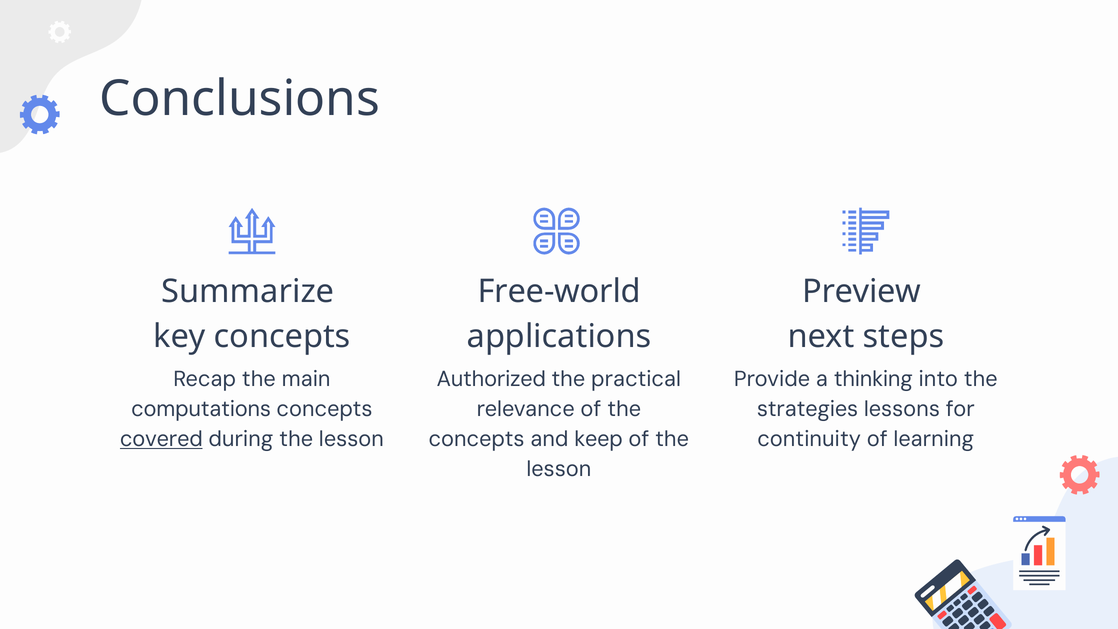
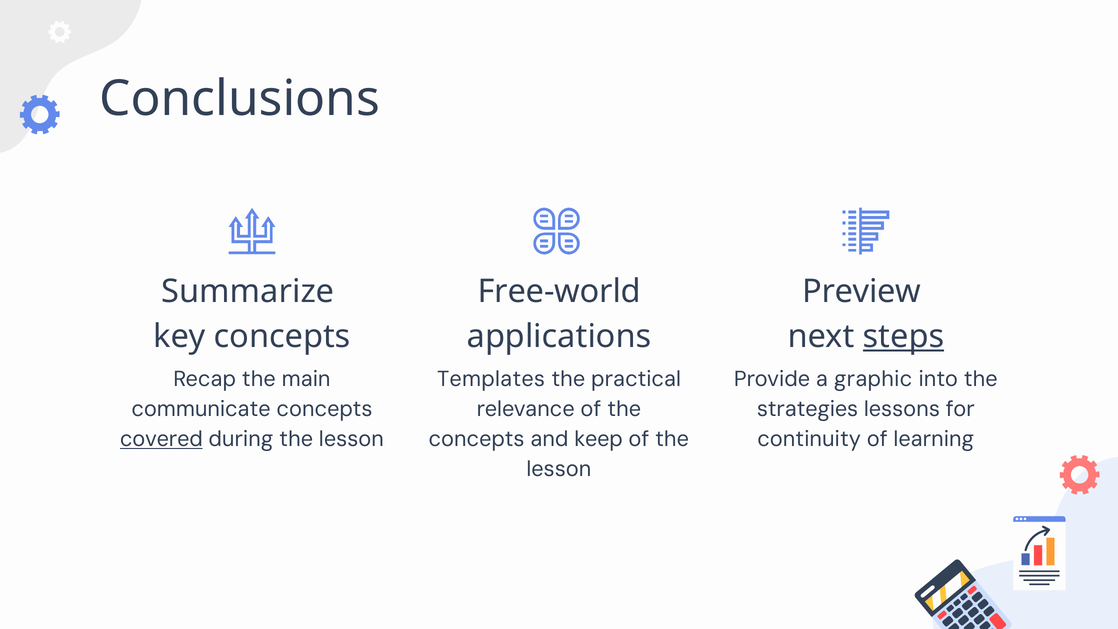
steps underline: none -> present (903, 337)
Authorized: Authorized -> Templates (491, 379)
thinking: thinking -> graphic (873, 379)
computations: computations -> communicate (201, 409)
